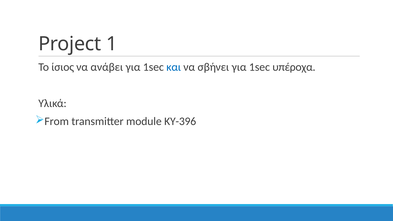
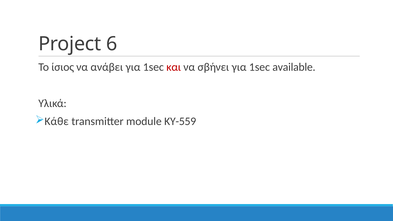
1: 1 -> 6 (112, 44)
και colour: blue -> red (174, 67)
υπέροχα: υπέροχα -> available (294, 67)
From: From -> Κάθε (57, 121)
KY-396: KY-396 -> KY-559 (180, 121)
